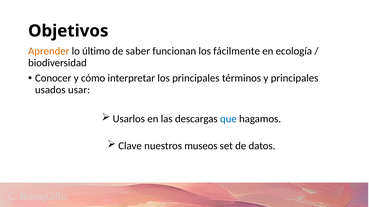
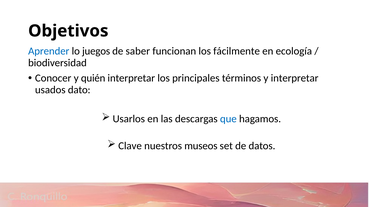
Aprender colour: orange -> blue (49, 51)
último: último -> juegos (96, 51)
cómo: cómo -> quién (93, 78)
y principales: principales -> interpretar (295, 78)
usar: usar -> dato (79, 90)
